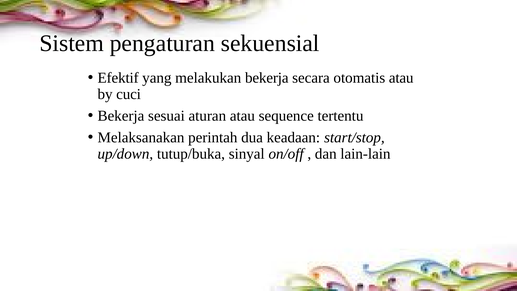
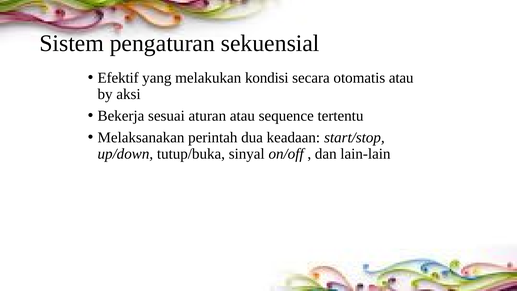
melakukan bekerja: bekerja -> kondisi (267, 78)
cuci: cuci -> aksi (128, 94)
